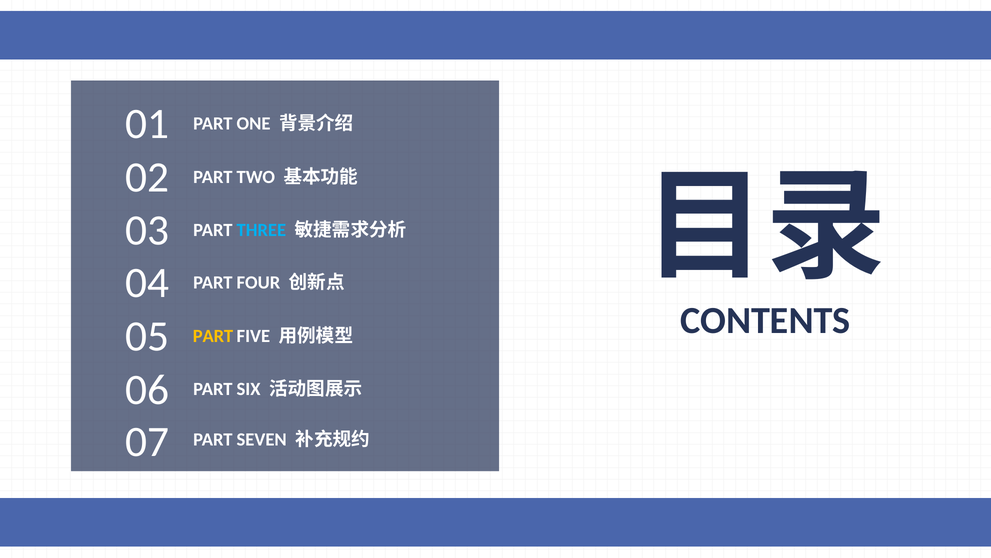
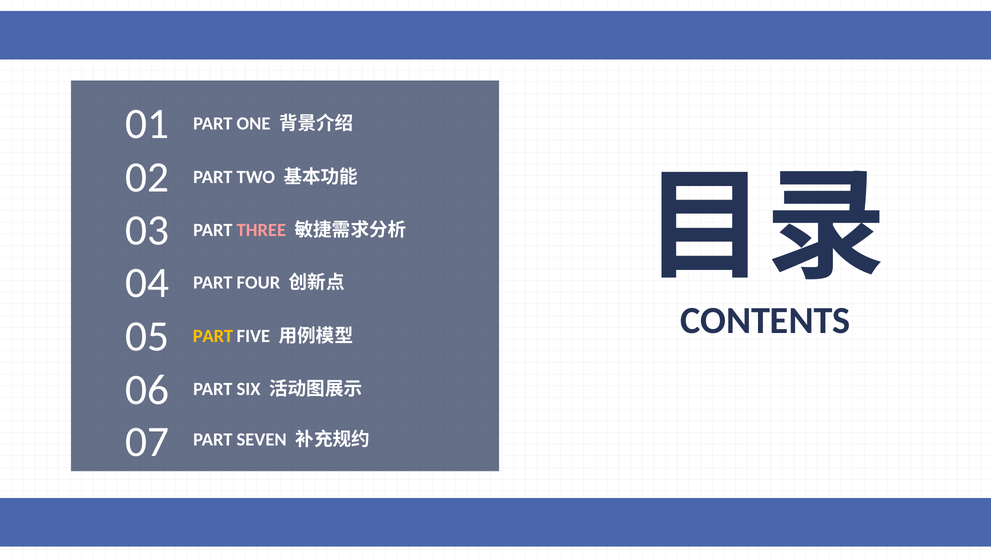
THREE colour: light blue -> pink (261, 230)
